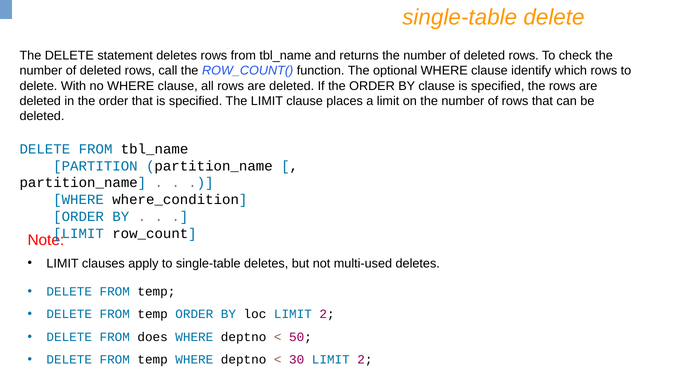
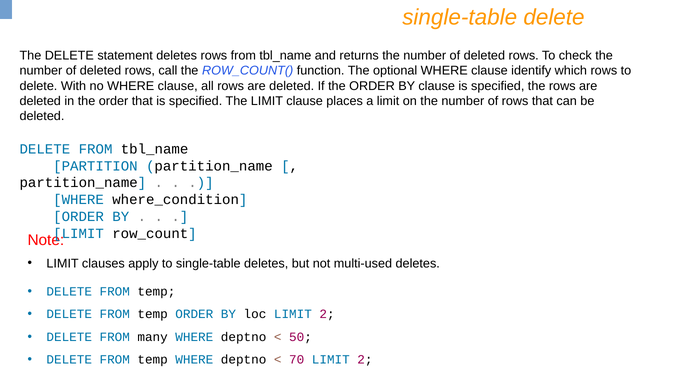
does: does -> many (153, 337)
30: 30 -> 70 (297, 360)
